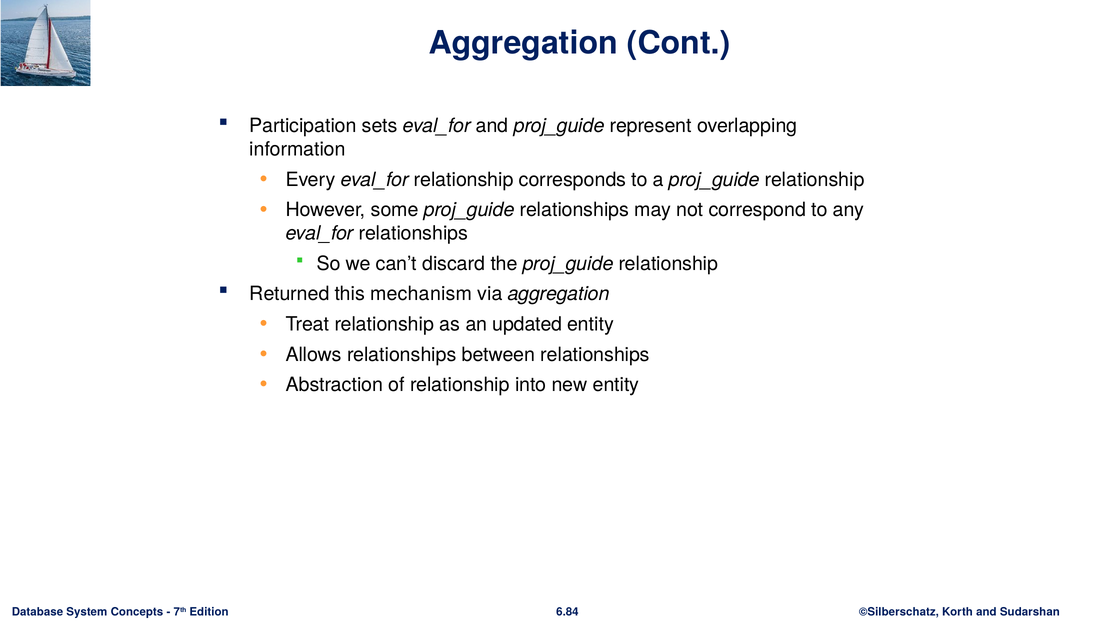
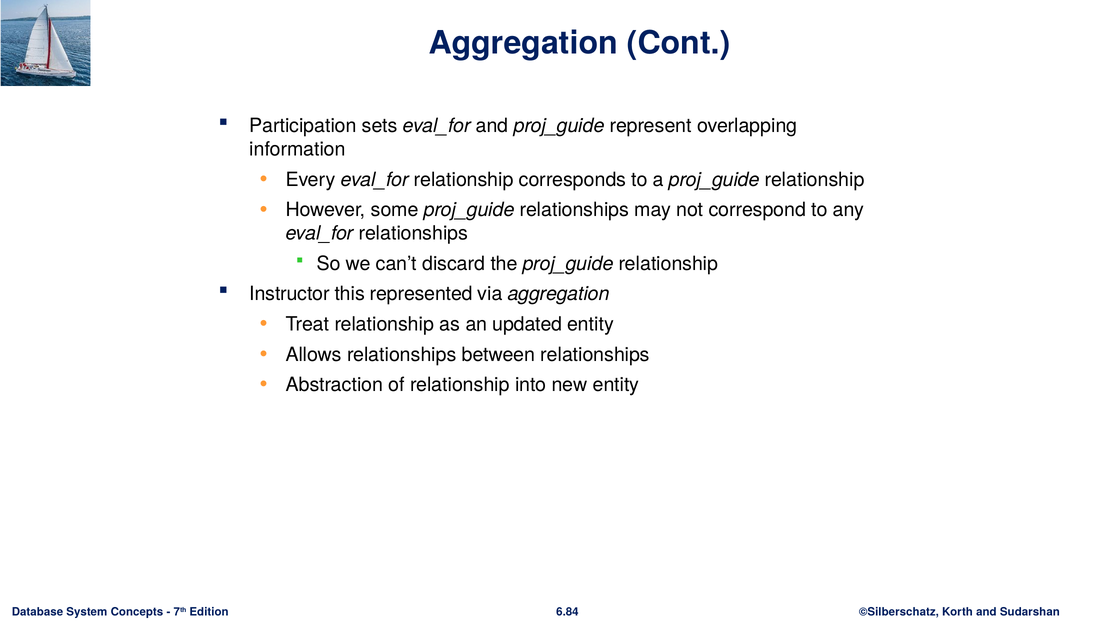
Returned: Returned -> Instructor (290, 294)
mechanism: mechanism -> represented (421, 294)
